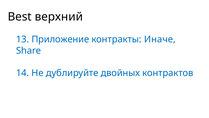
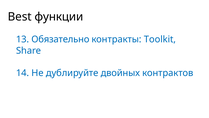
верхний: верхний -> функции (59, 17)
Приложение: Приложение -> Обязательно (60, 39)
Иначе: Иначе -> Toolkit (160, 39)
